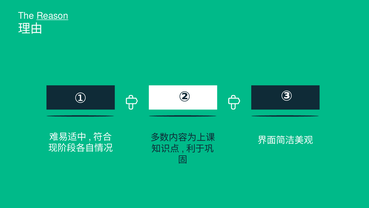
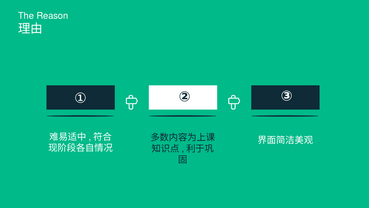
Reason underline: present -> none (52, 16)
